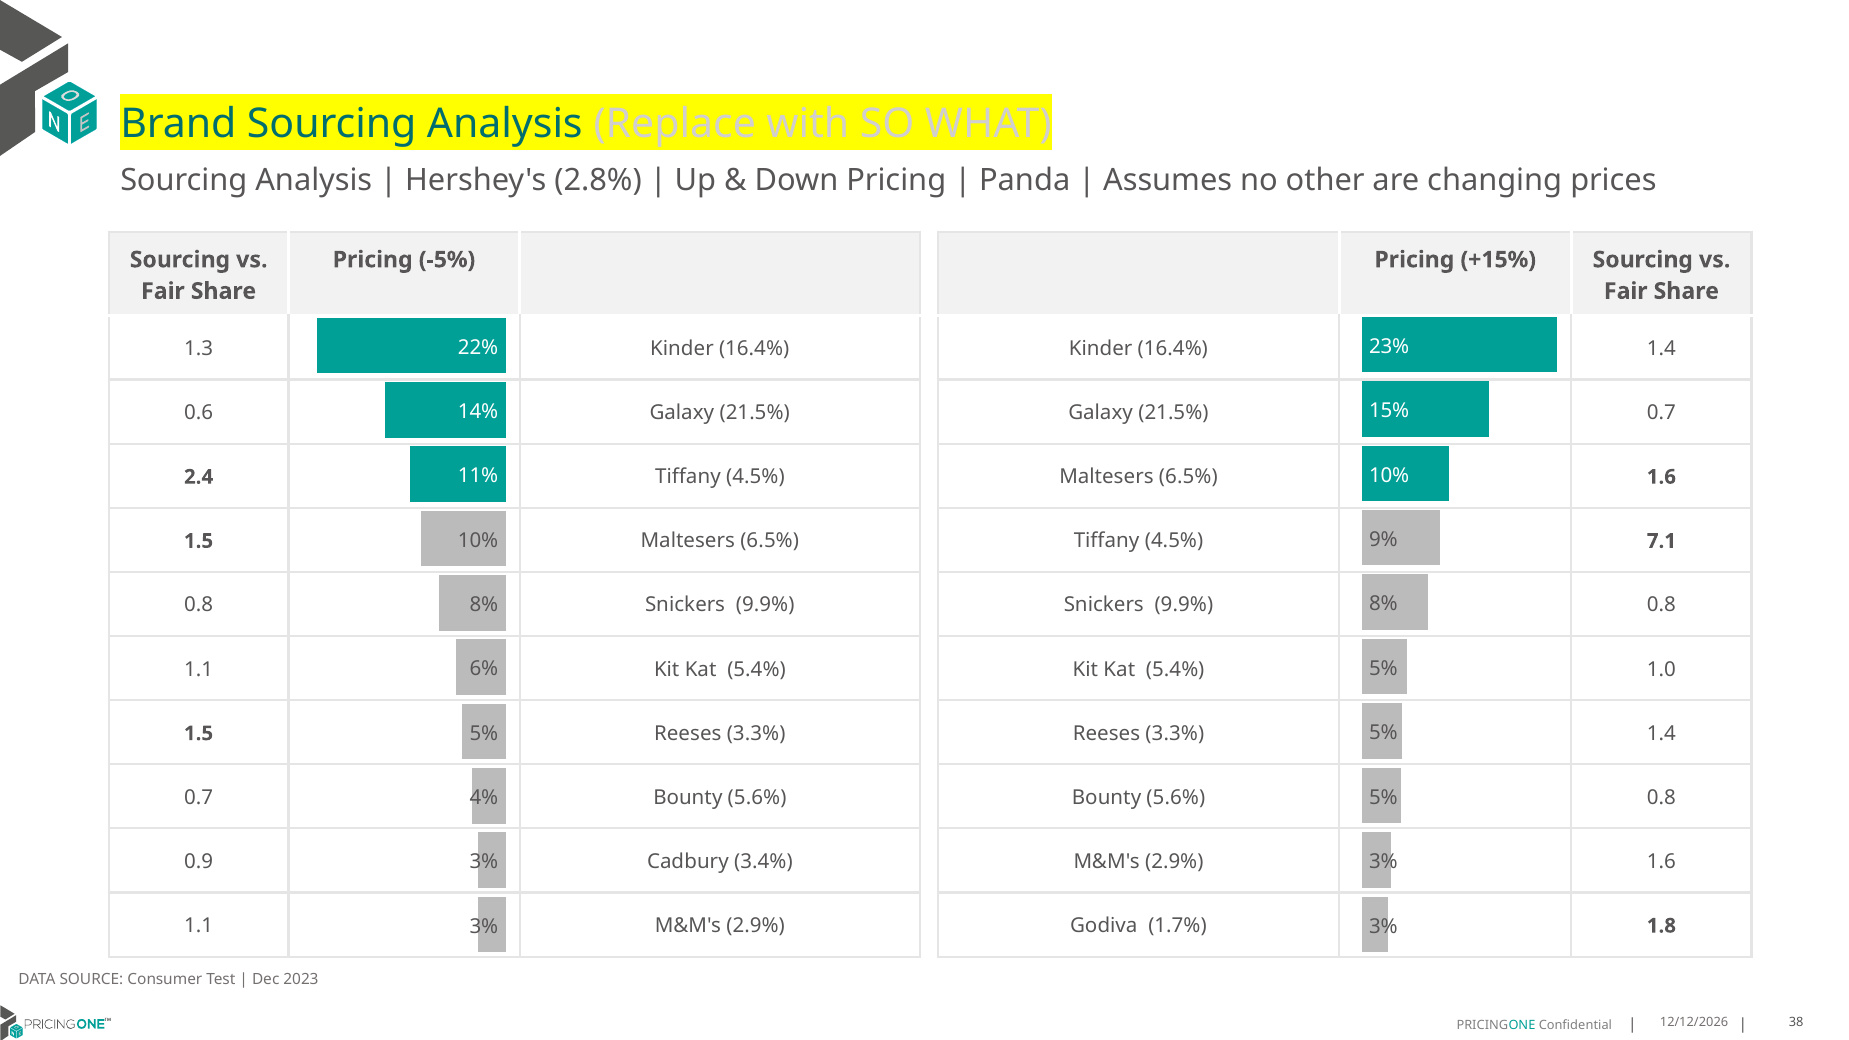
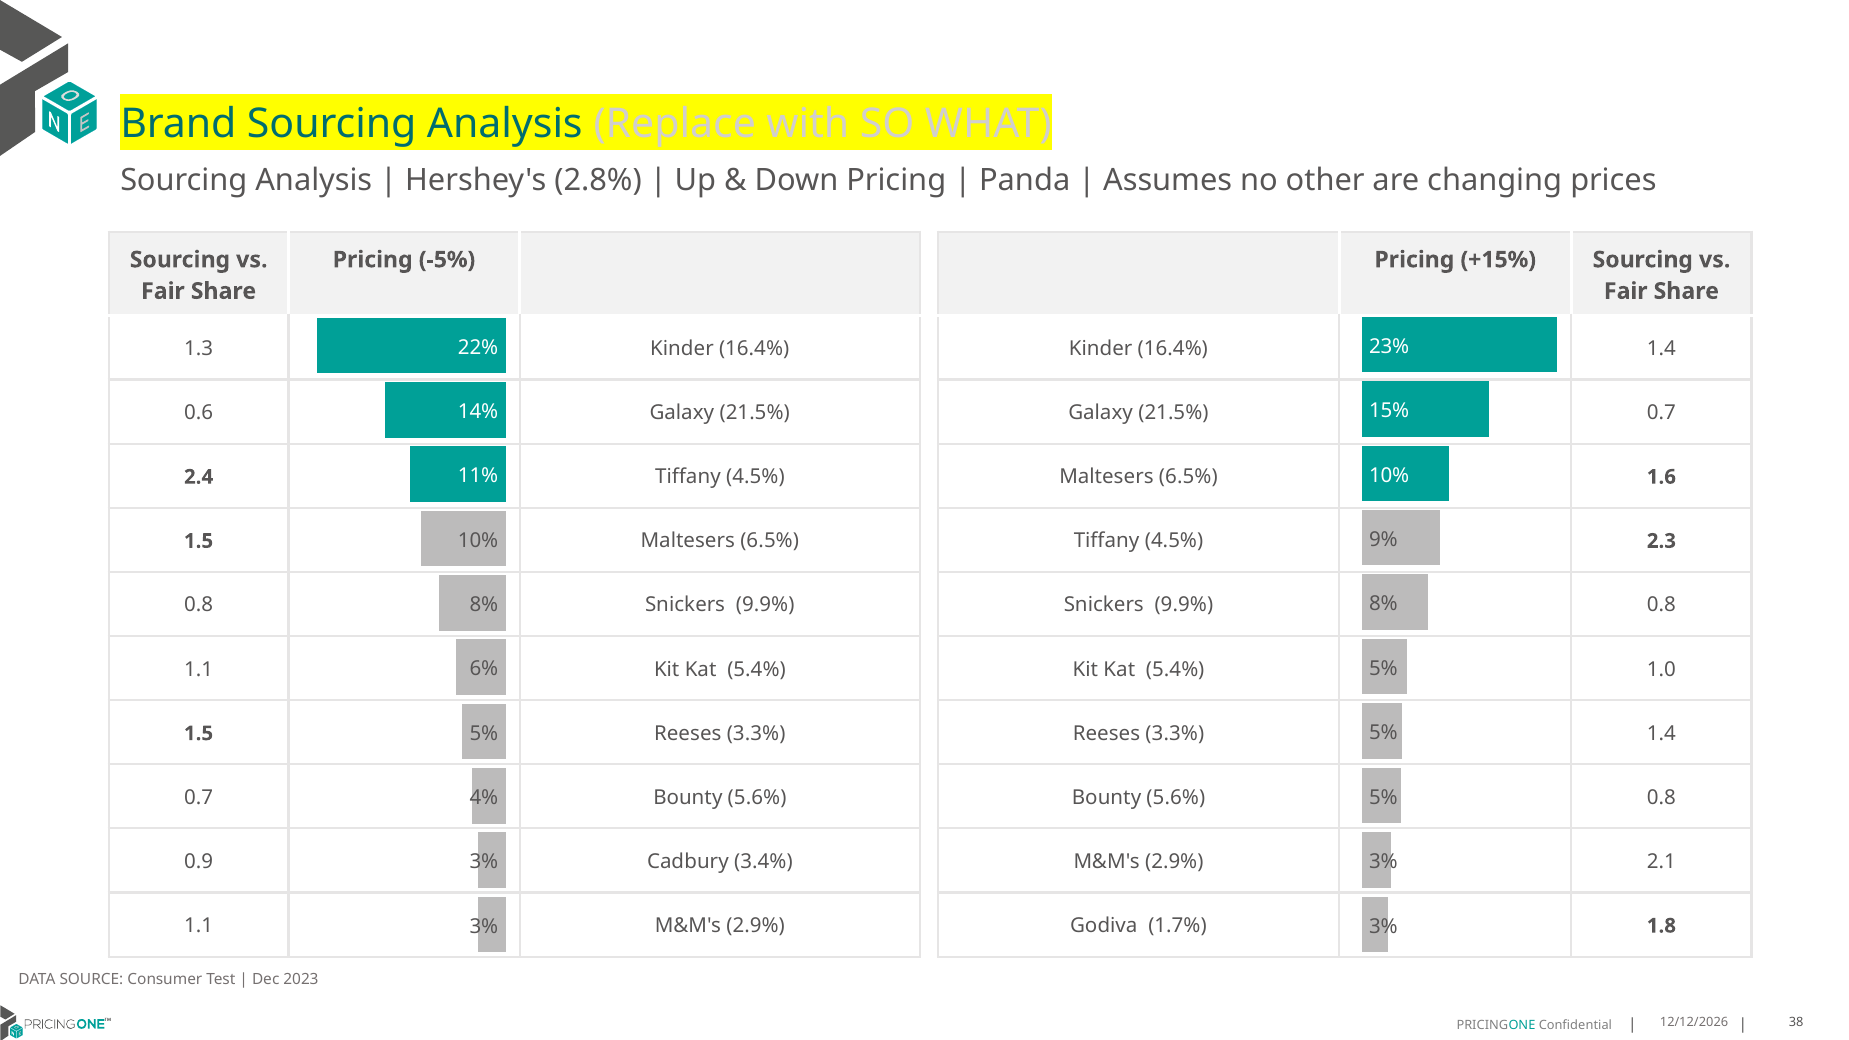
7.1: 7.1 -> 2.3 (1661, 541)
2.9% 1.6: 1.6 -> 2.1 (1661, 862)
